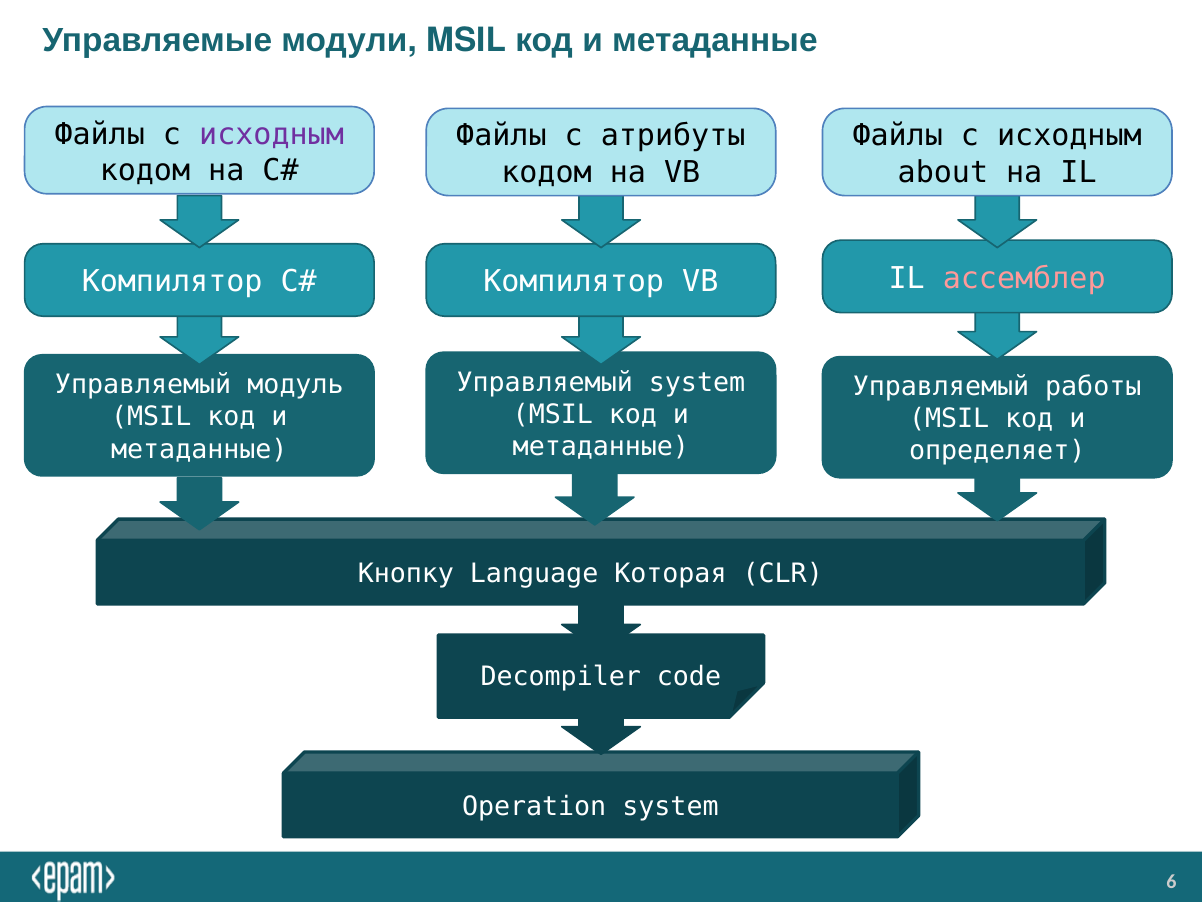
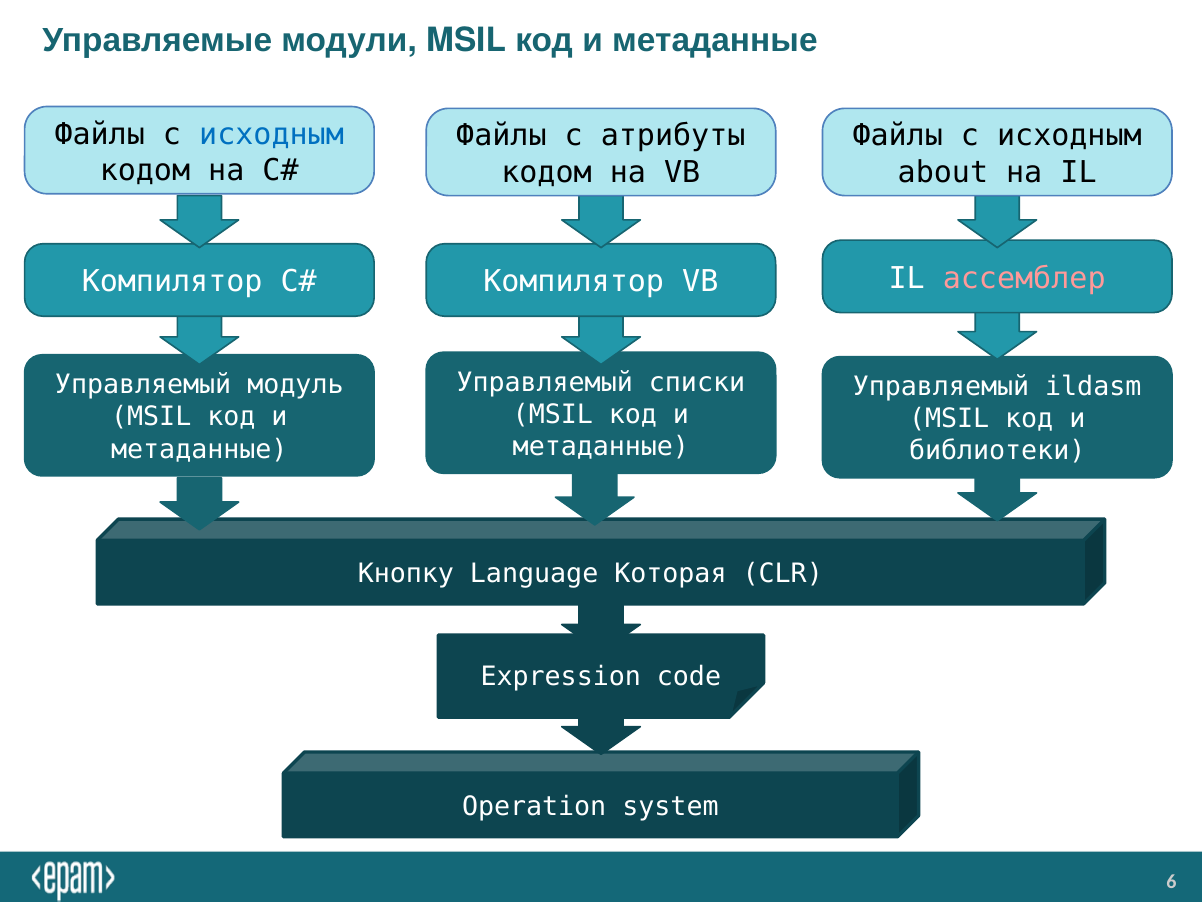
исходным colour: purple -> blue (272, 134)
Управляемый system: system -> списки (697, 382)
работы: работы -> ildasm (1093, 387)
определяет: определяет -> библиотеки (997, 451)
Decompiler: Decompiler -> Expression (561, 677)
